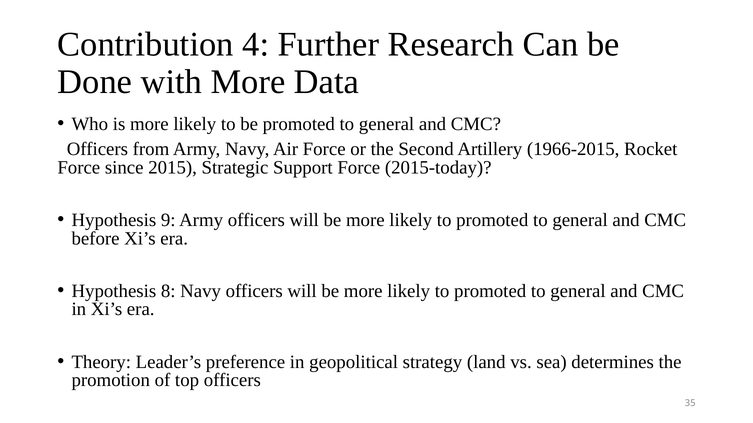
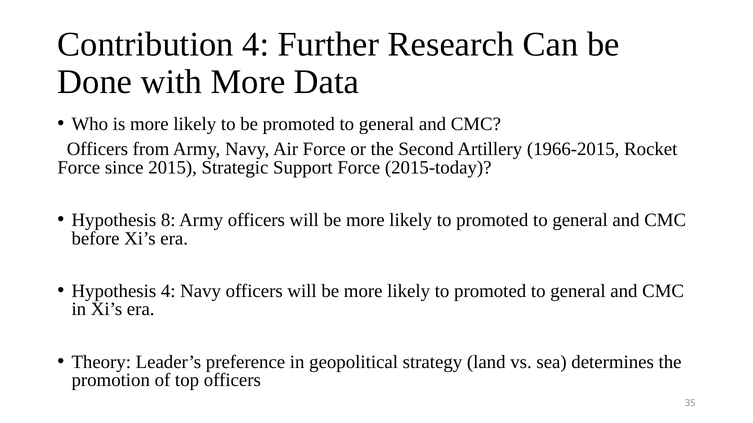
9: 9 -> 8 (168, 220)
Hypothesis 8: 8 -> 4 (168, 291)
